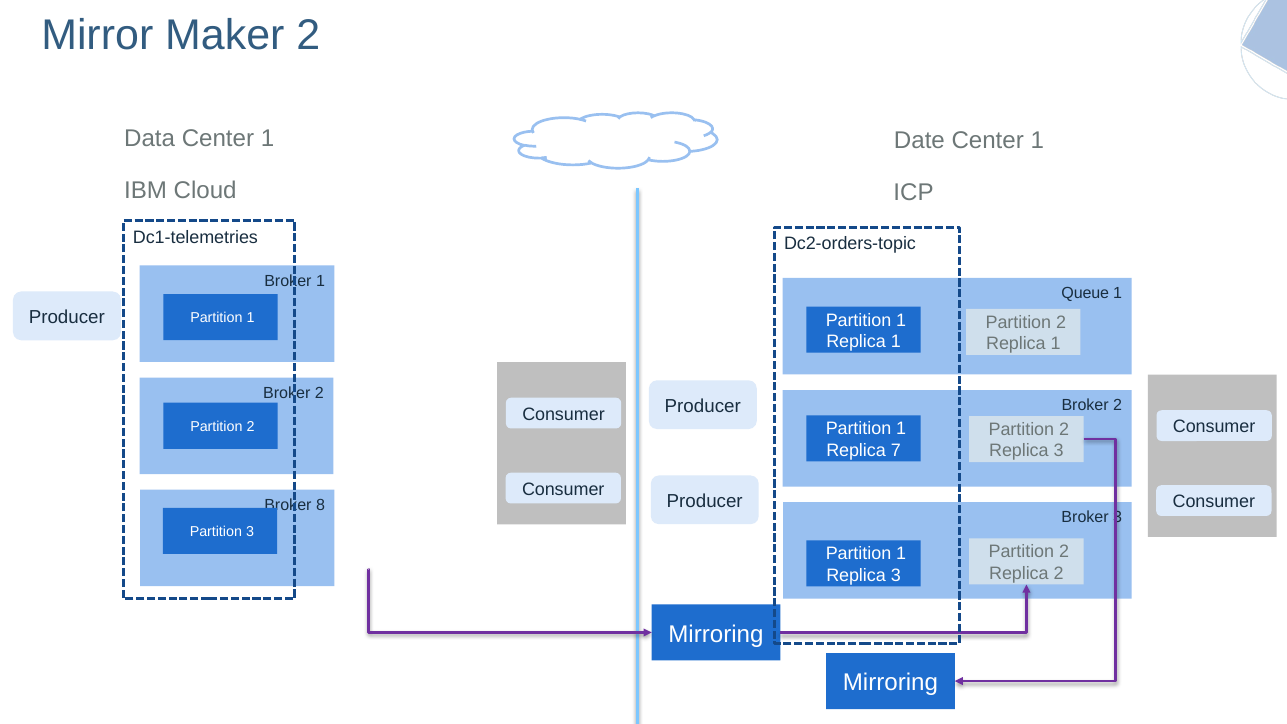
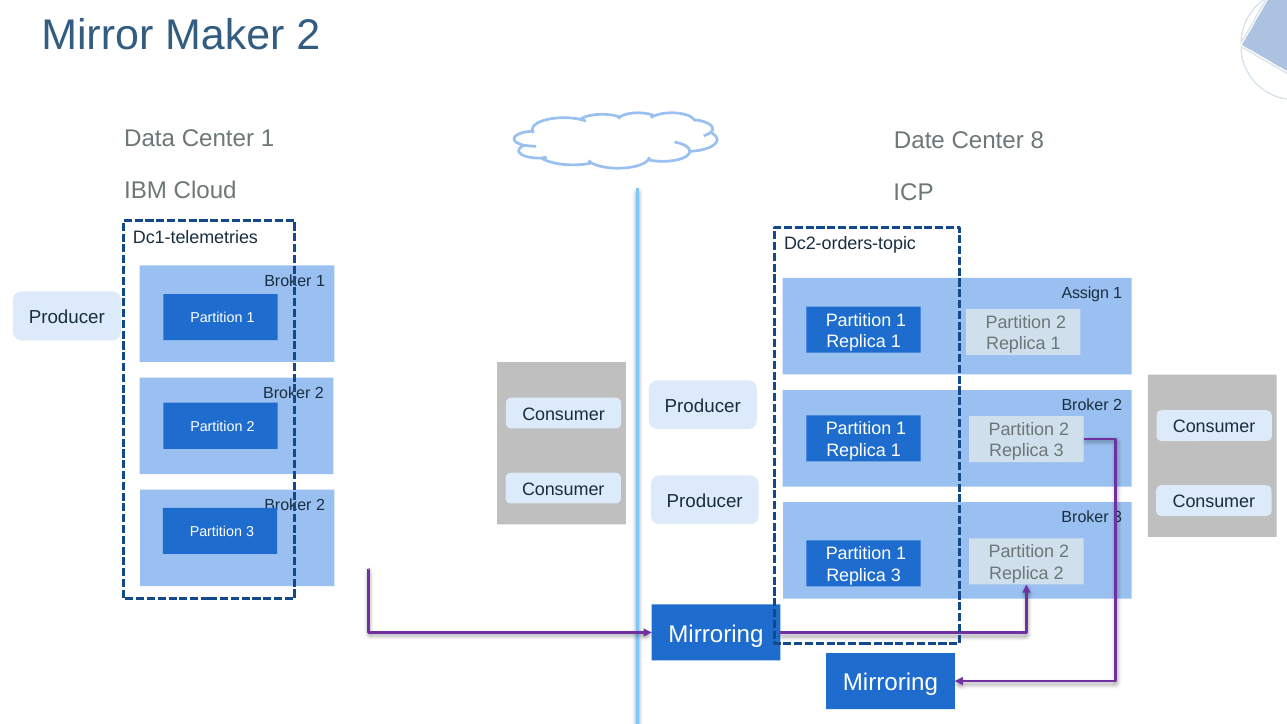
1: 1 -> 8 (1037, 140)
Queue: Queue -> Assign (1085, 293)
7: 7 -> 1 (896, 450)
8: 8 -> 2 (321, 505)
